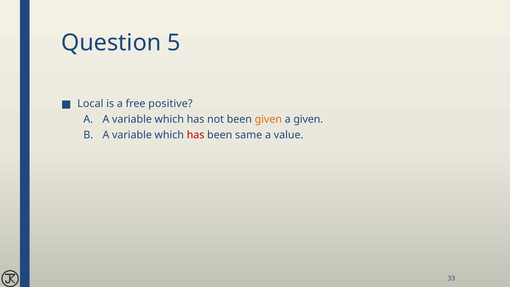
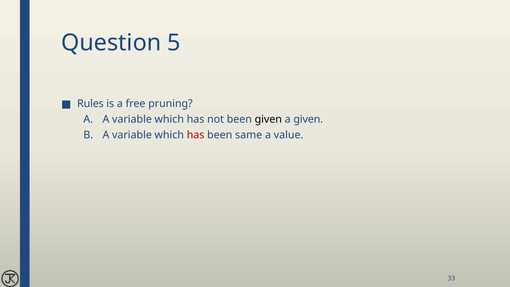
Local: Local -> Rules (90, 104)
positive: positive -> pruning (170, 104)
given colour: orange -> black (268, 119)
